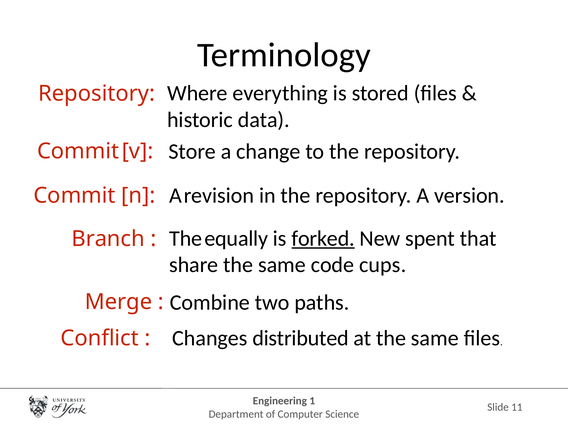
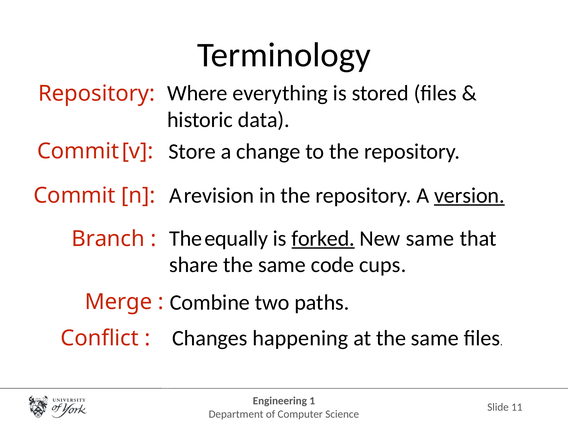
version underline: none -> present (469, 196)
New spent: spent -> same (430, 239)
distributed: distributed -> happening (300, 338)
